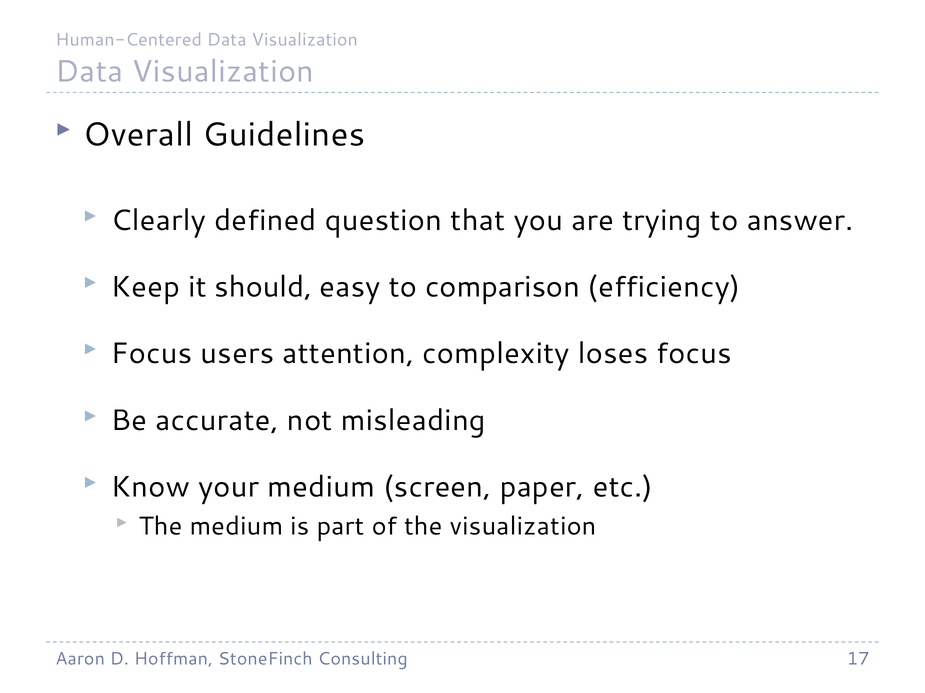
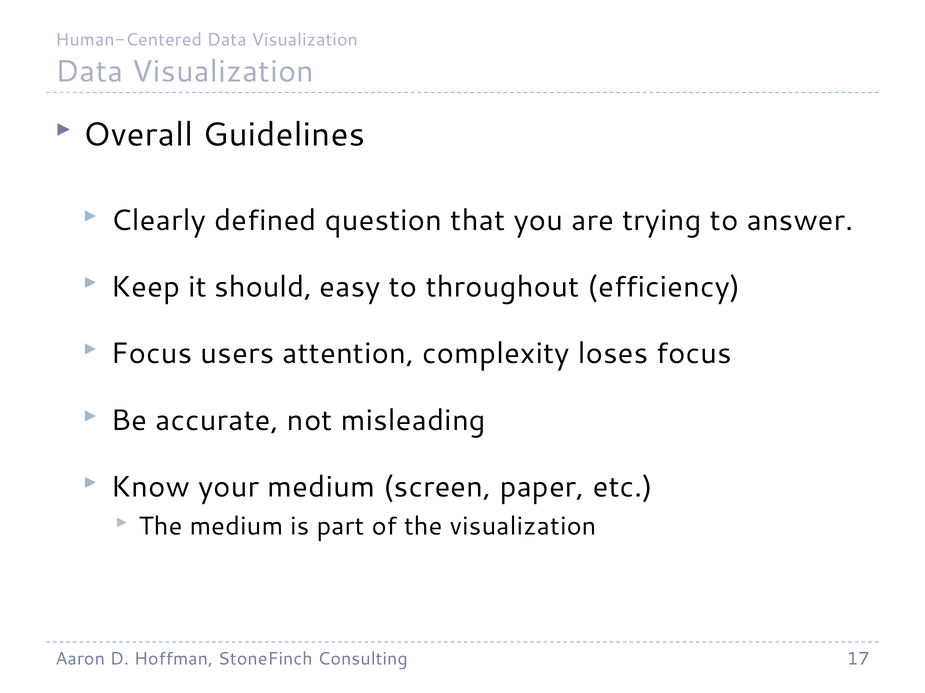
comparison: comparison -> throughout (503, 287)
